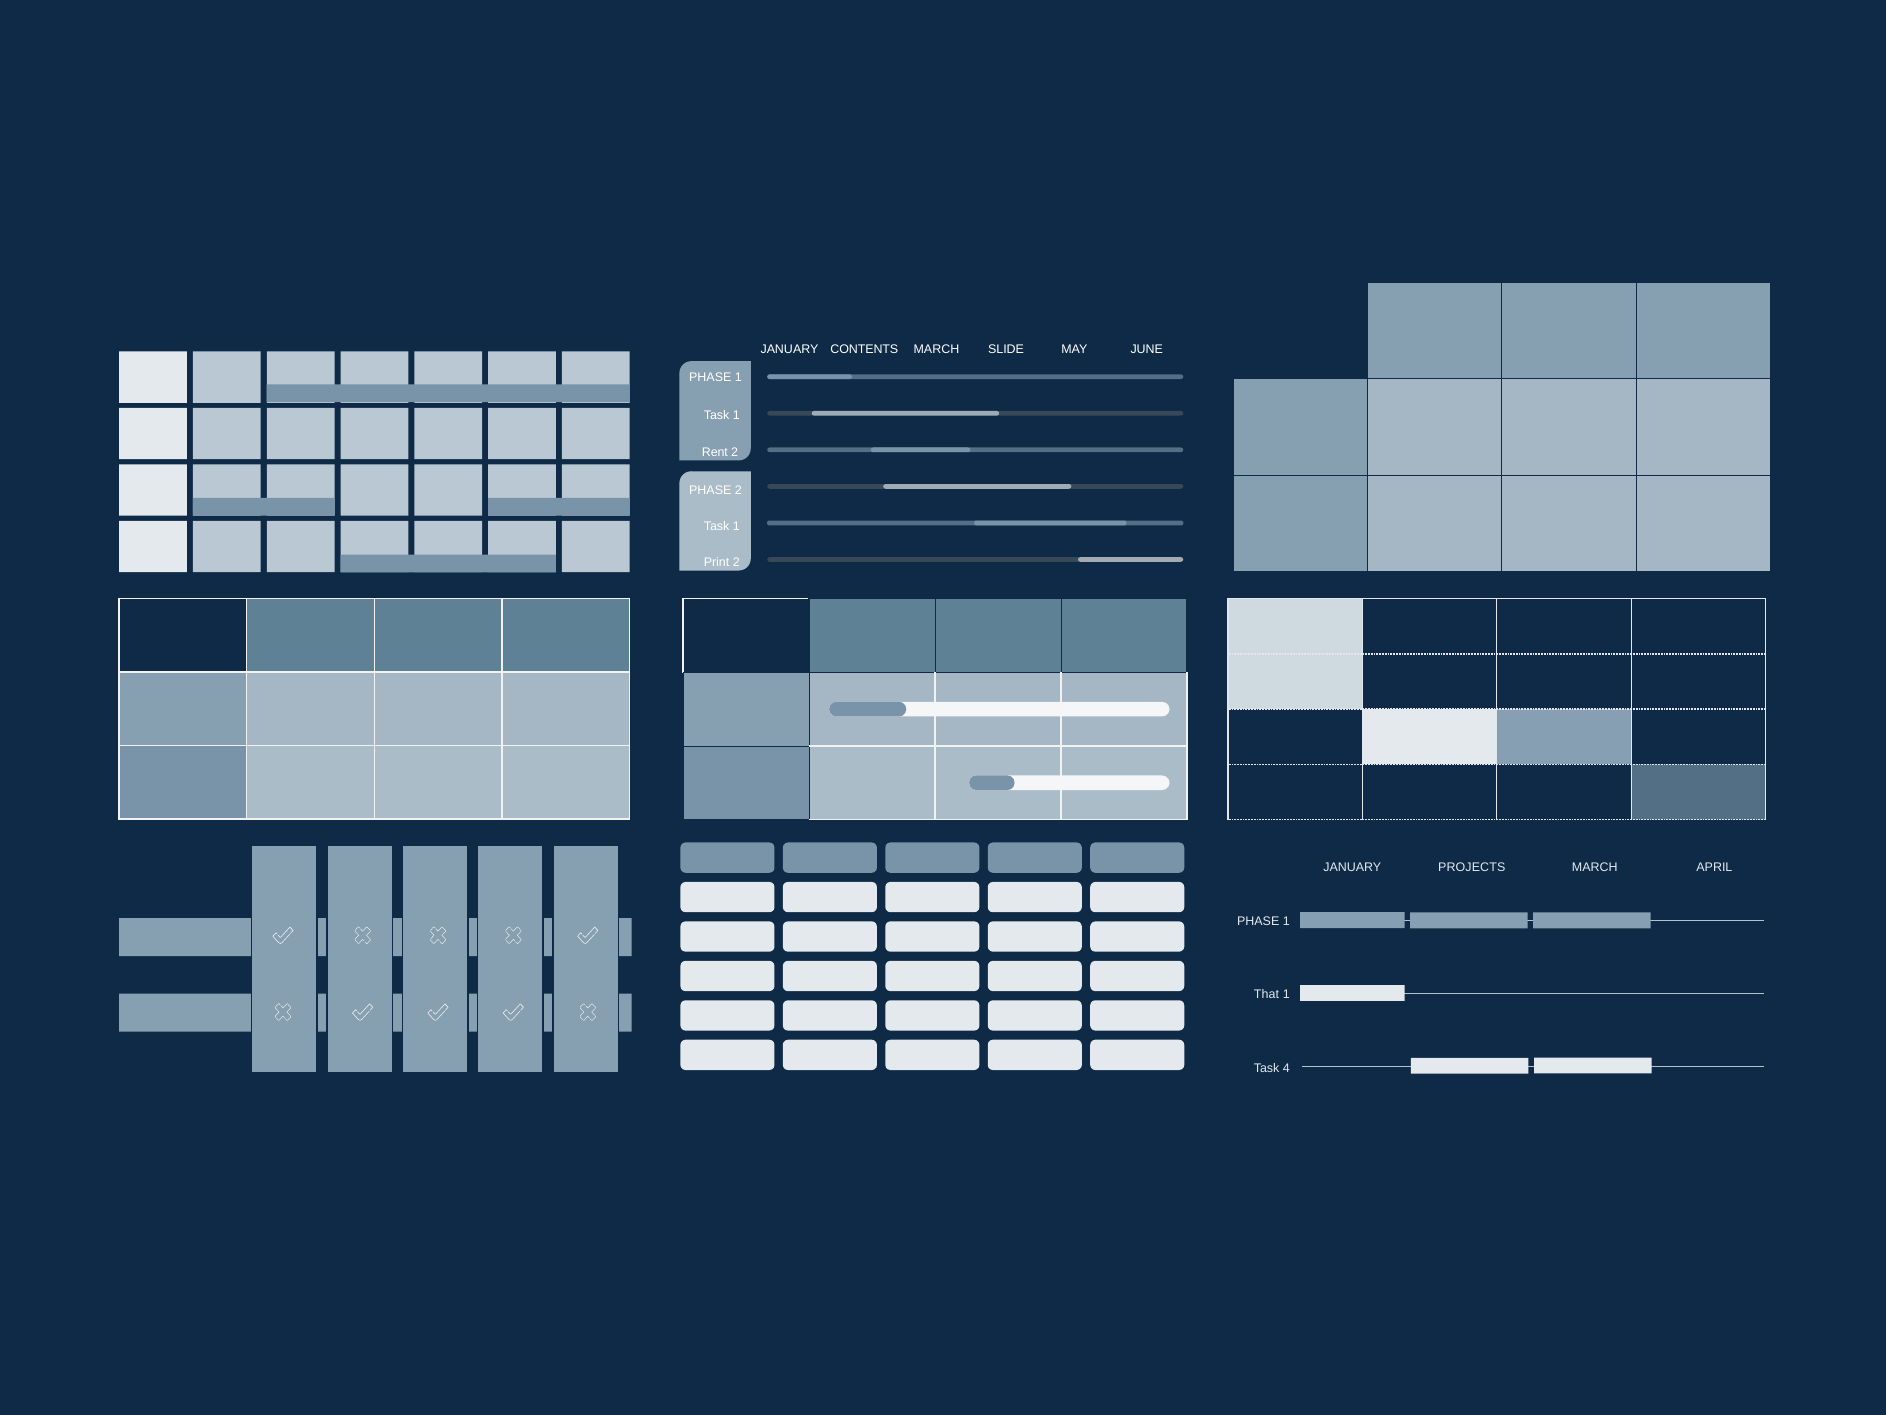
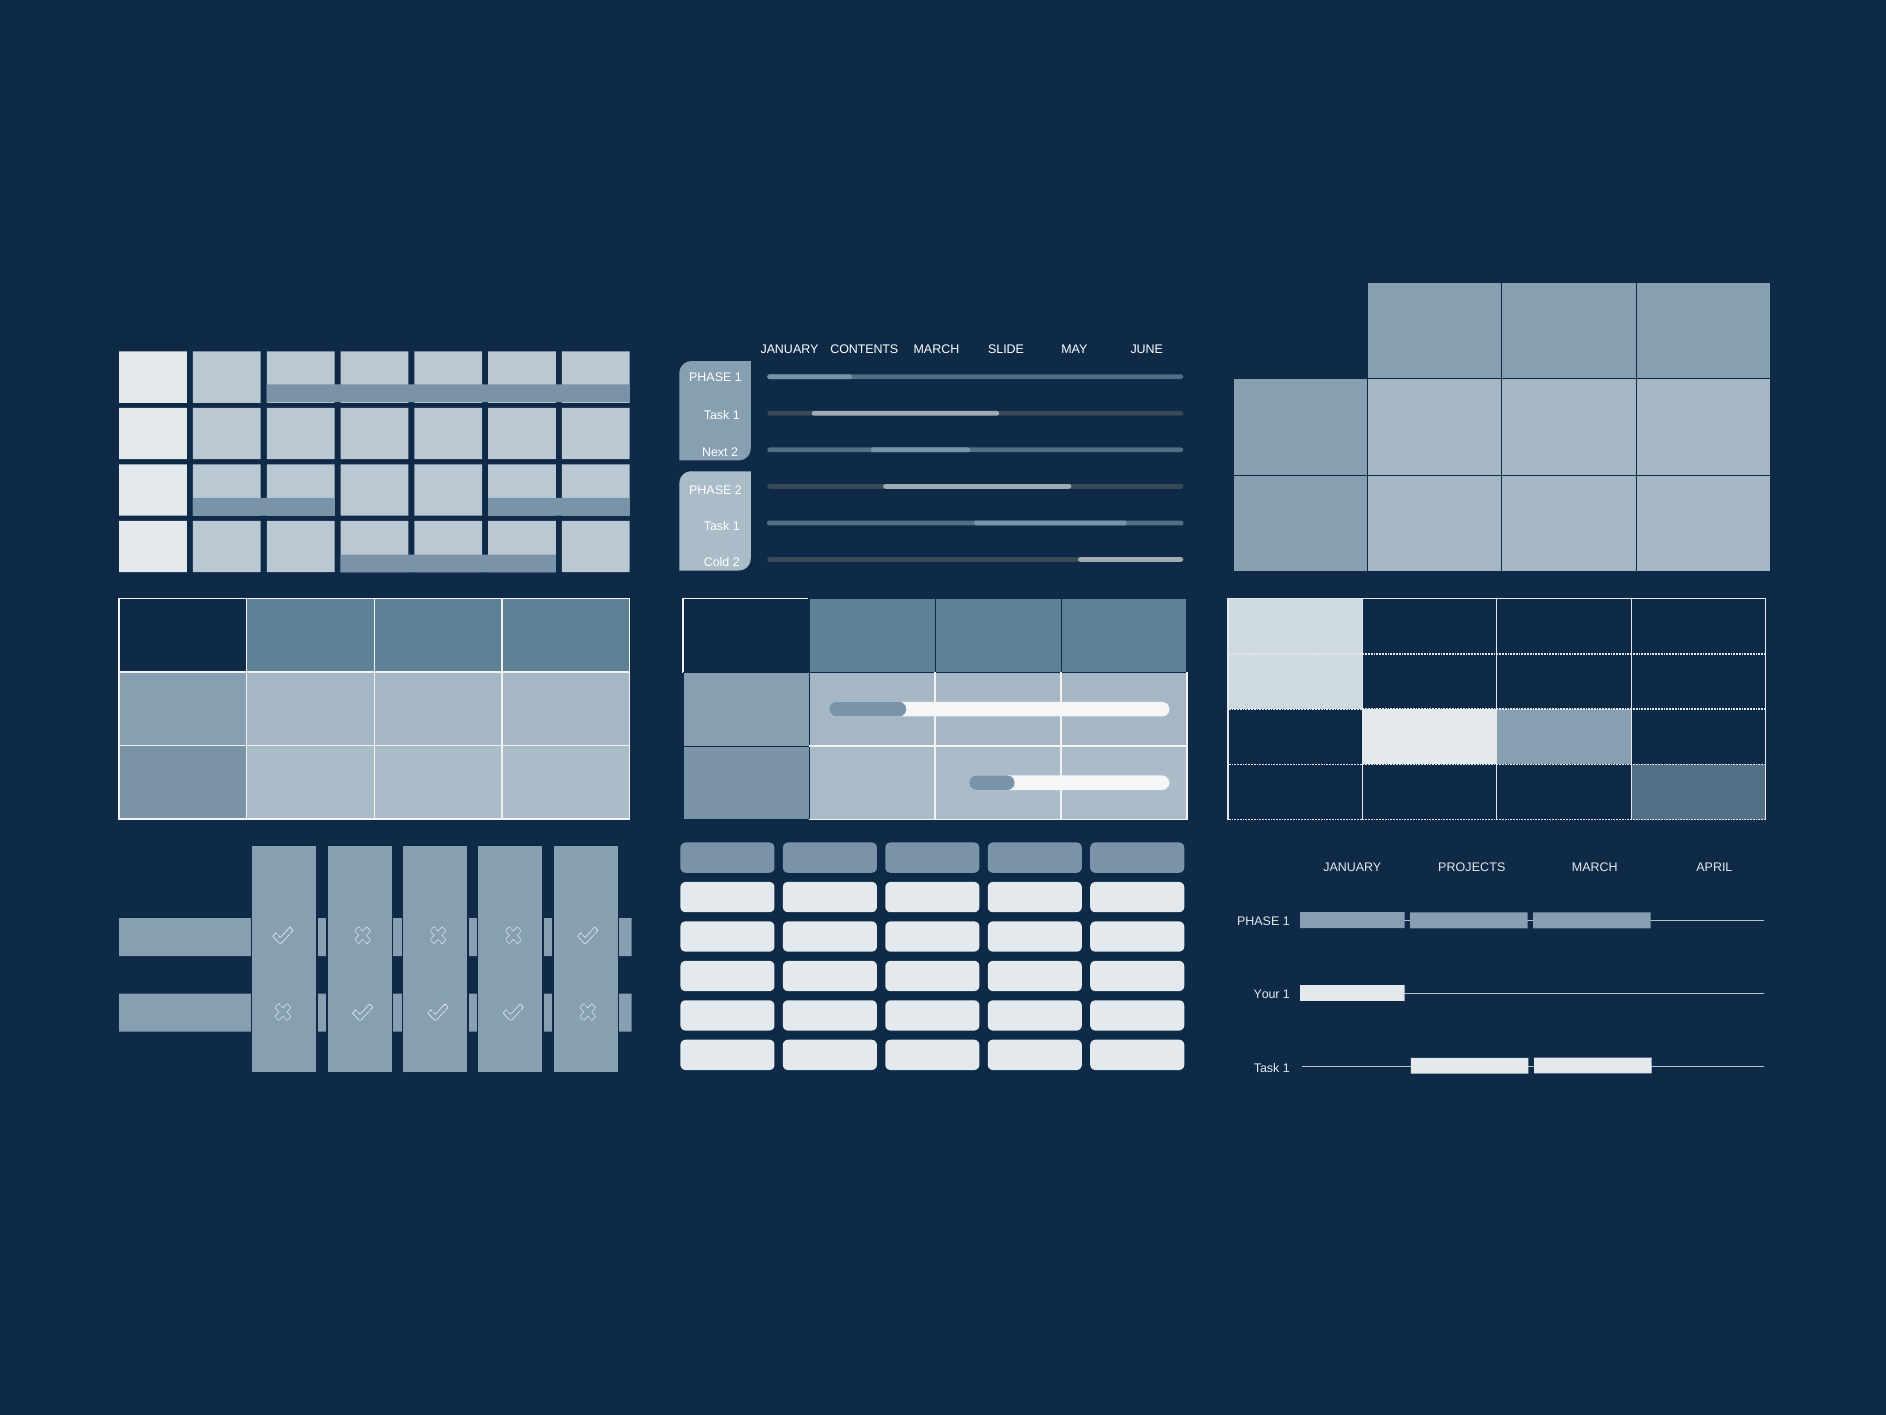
Rent: Rent -> Next (715, 452)
Print: Print -> Cold (717, 562)
That: That -> Your (1267, 994)
4: 4 -> 1 (1286, 1068)
